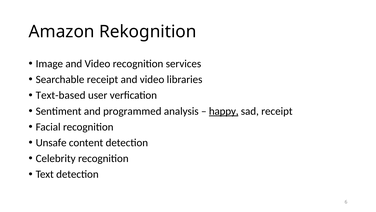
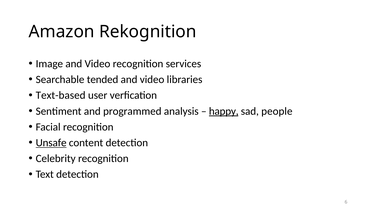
Searchable receipt: receipt -> tended (103, 79)
sad receipt: receipt -> people (277, 111)
Unsafe underline: none -> present (51, 142)
